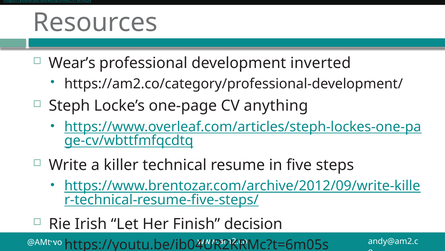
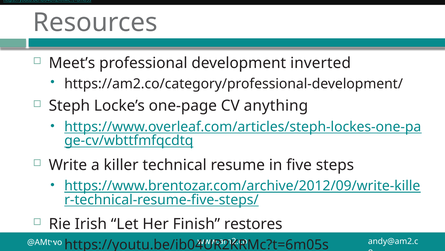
Wear’s: Wear’s -> Meet’s (72, 63)
decision: decision -> restores (253, 223)
